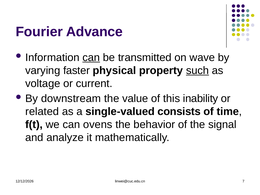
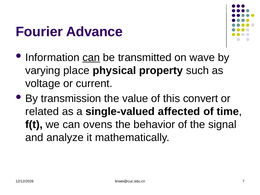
faster: faster -> place (76, 70)
such underline: present -> none (198, 70)
downstream: downstream -> transmission (71, 99)
inability: inability -> convert (201, 99)
consists: consists -> affected (179, 112)
